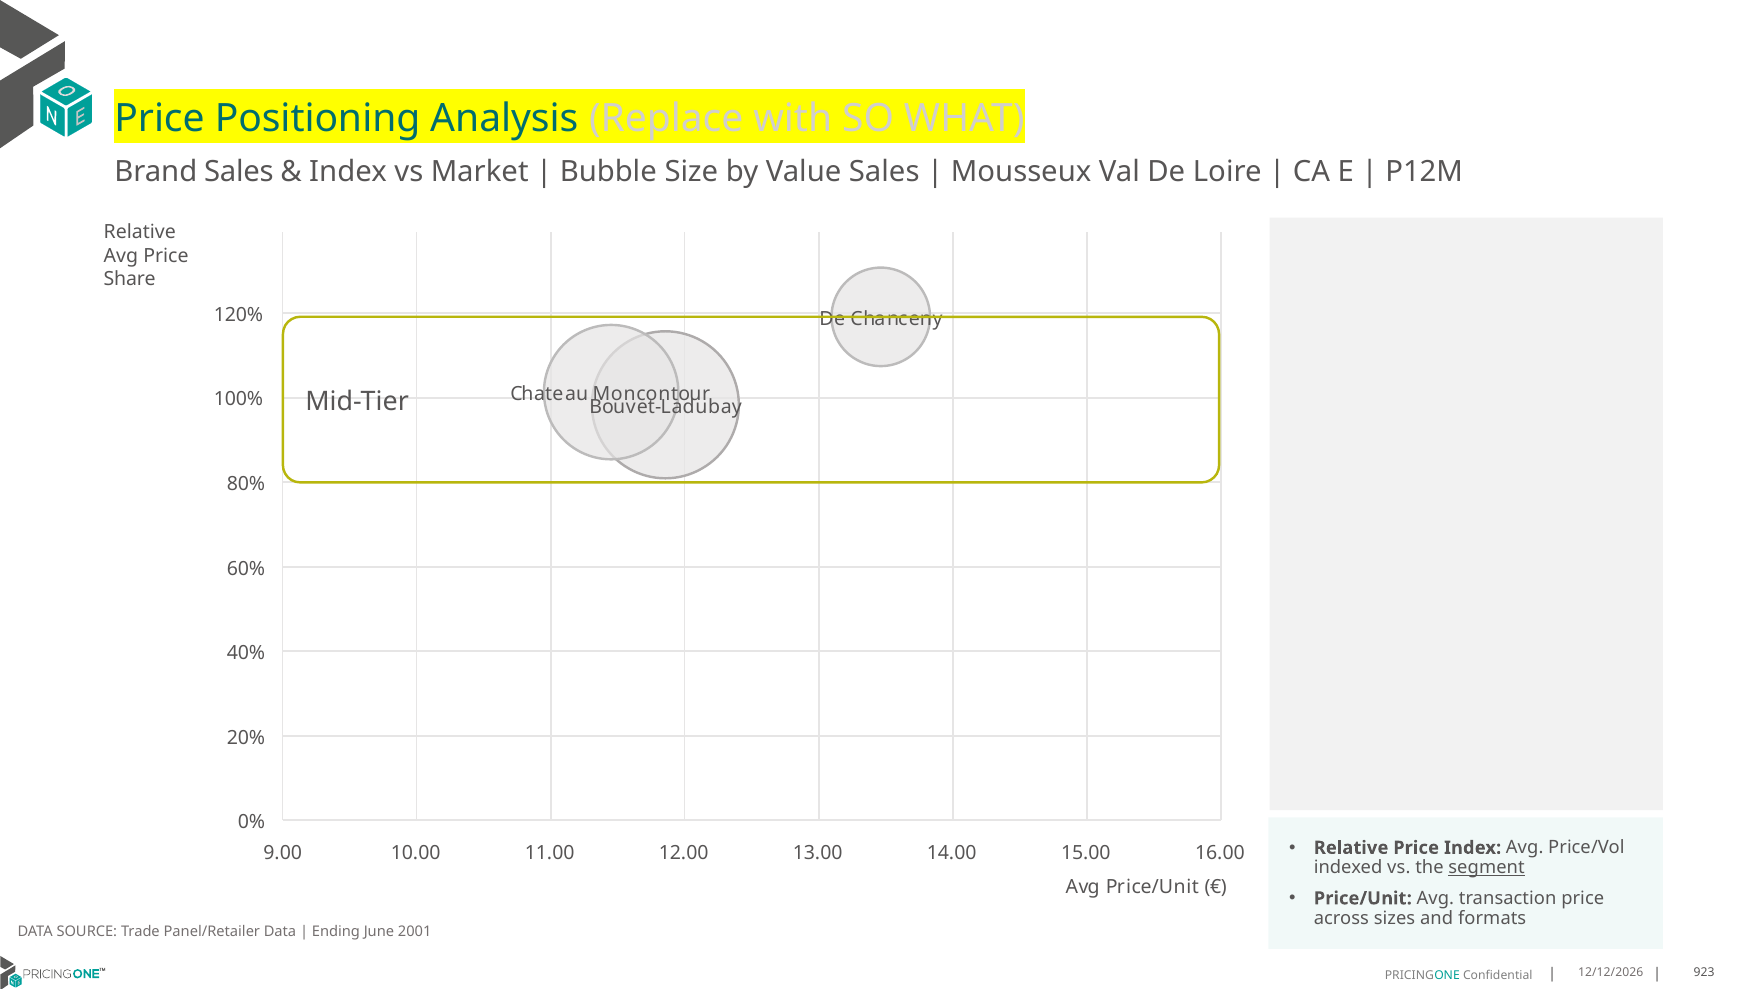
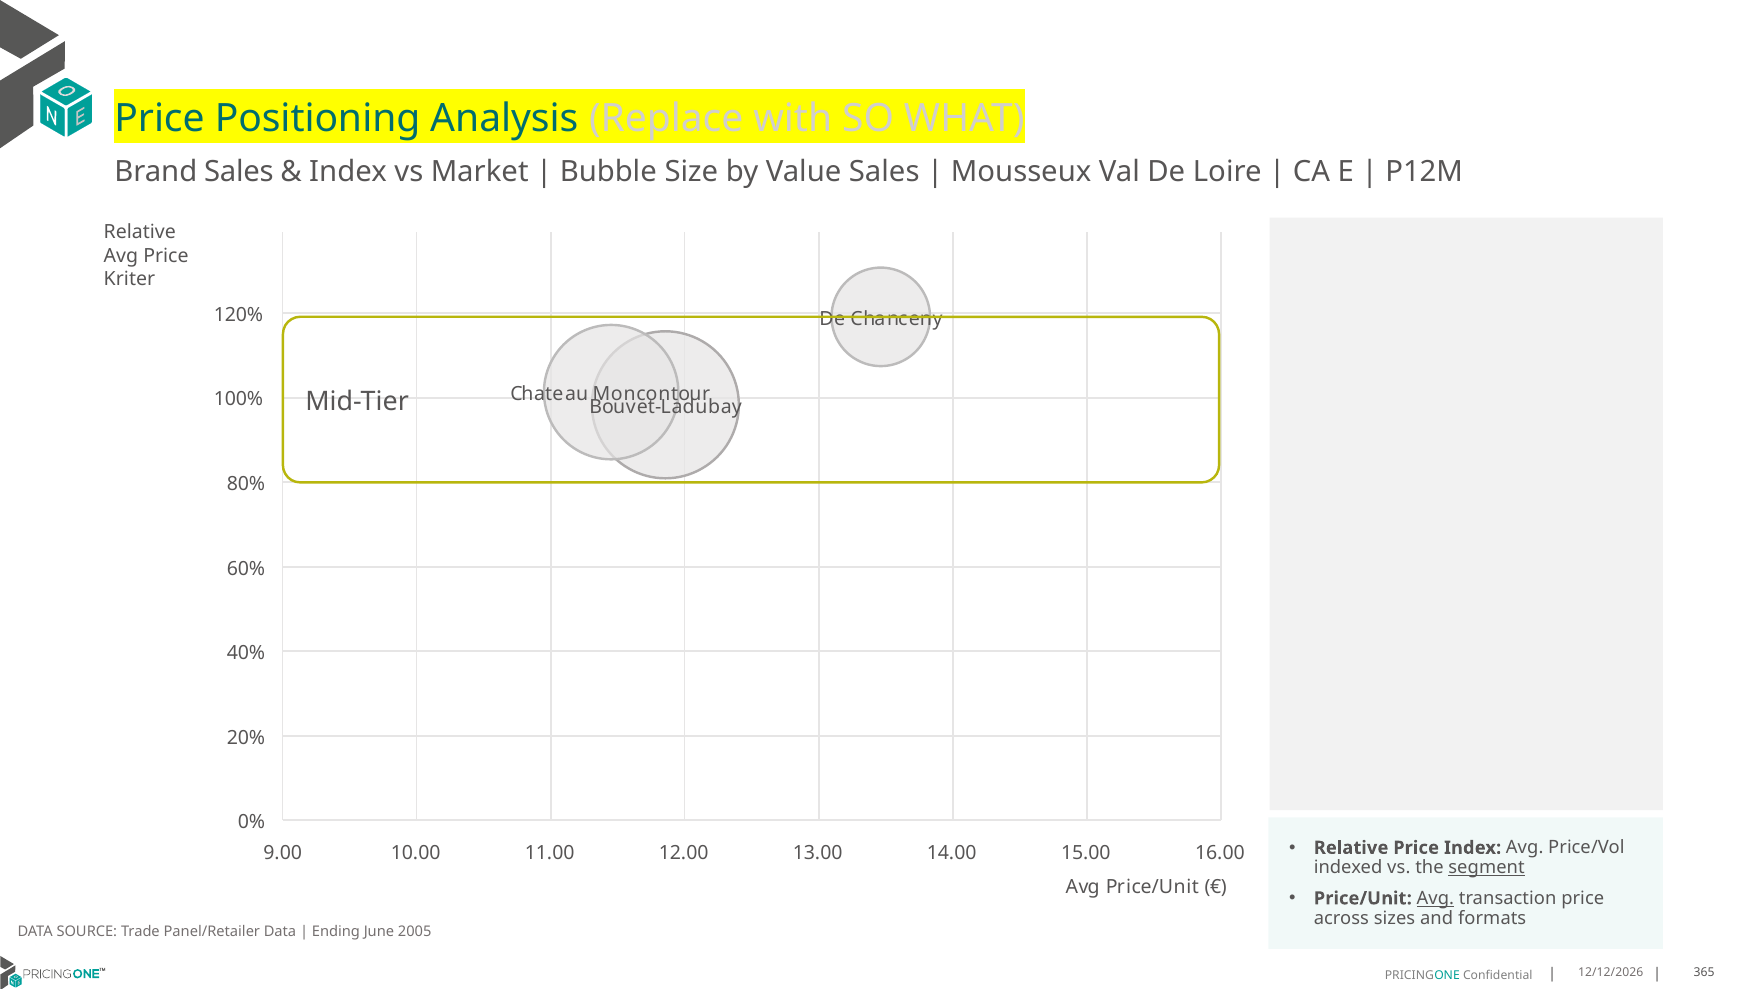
Share: Share -> Kriter (130, 279)
Avg underline: none -> present (1435, 898)
2001: 2001 -> 2005 (415, 931)
923: 923 -> 365 (1704, 972)
